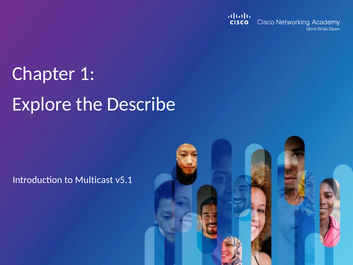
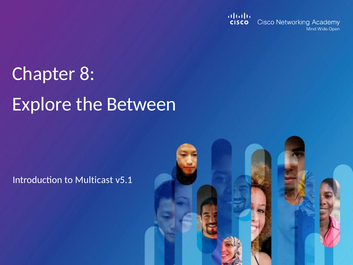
1: 1 -> 8 (87, 74)
Describe: Describe -> Between (141, 104)
